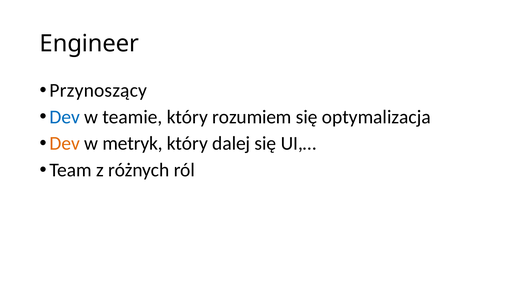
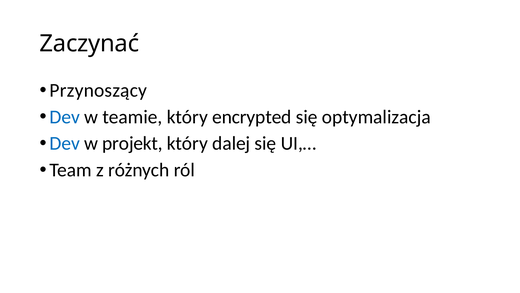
Engineer: Engineer -> Zaczynać (89, 44)
rozumiem: rozumiem -> encrypted (252, 117)
Dev colour: orange -> blue (65, 143)
metryk: metryk -> projekt (133, 143)
